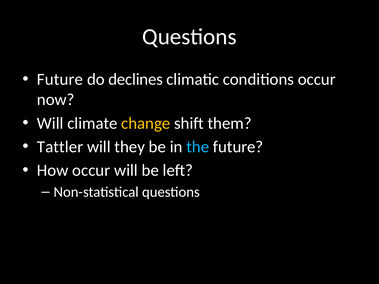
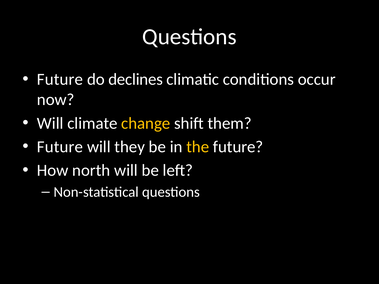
Tattler: Tattler -> Future (60, 147)
the colour: light blue -> yellow (198, 147)
How occur: occur -> north (91, 170)
